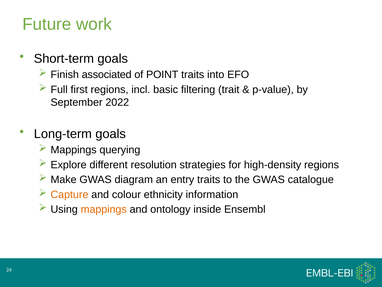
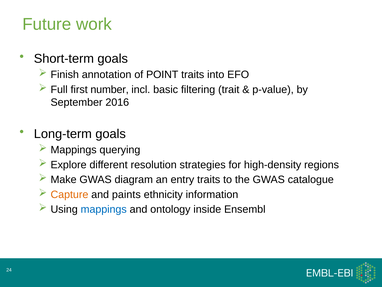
associated: associated -> annotation (107, 75)
first regions: regions -> number (110, 89)
2022: 2022 -> 2016 (117, 102)
colour: colour -> paints (126, 194)
mappings colour: orange -> blue (104, 209)
